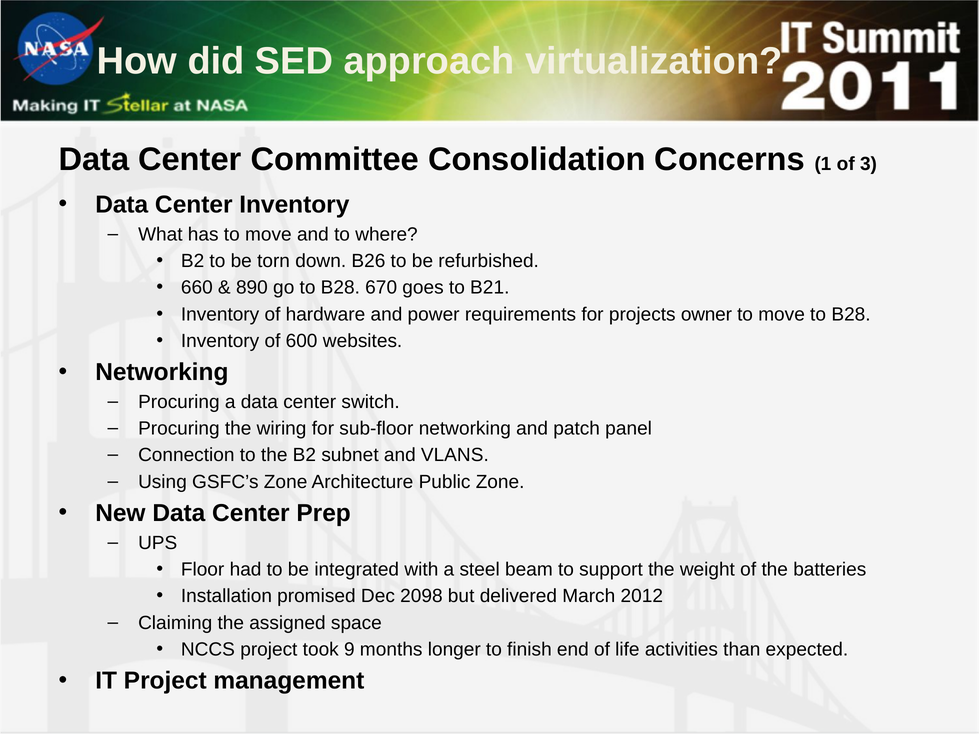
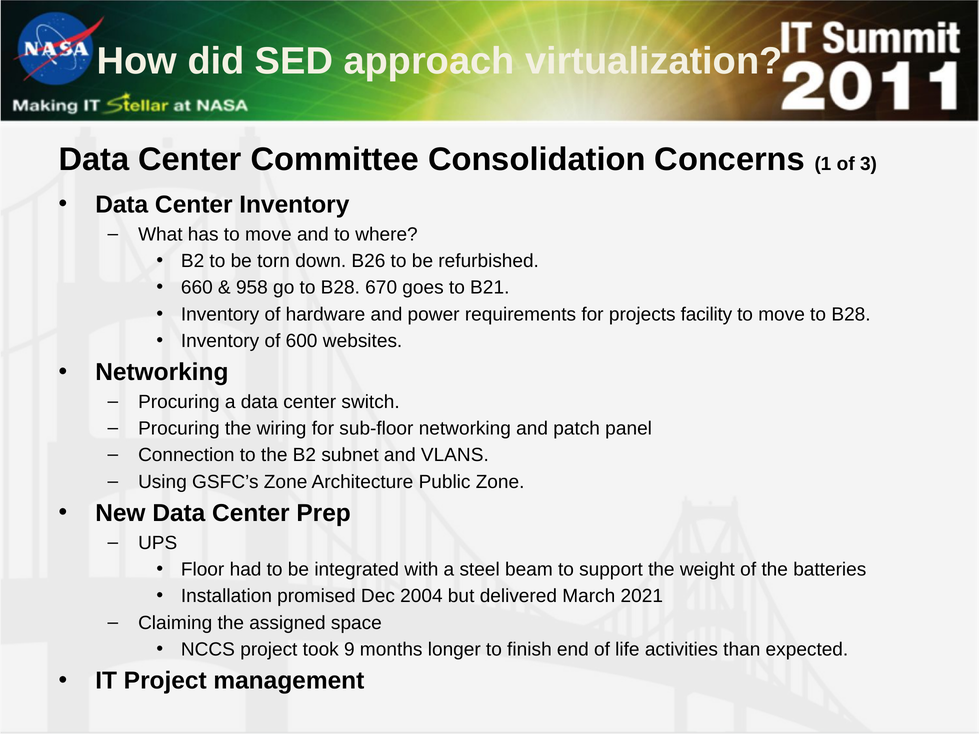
890: 890 -> 958 (252, 288)
owner: owner -> facility (706, 314)
2098: 2098 -> 2004 (421, 596)
2012: 2012 -> 2021 (642, 596)
